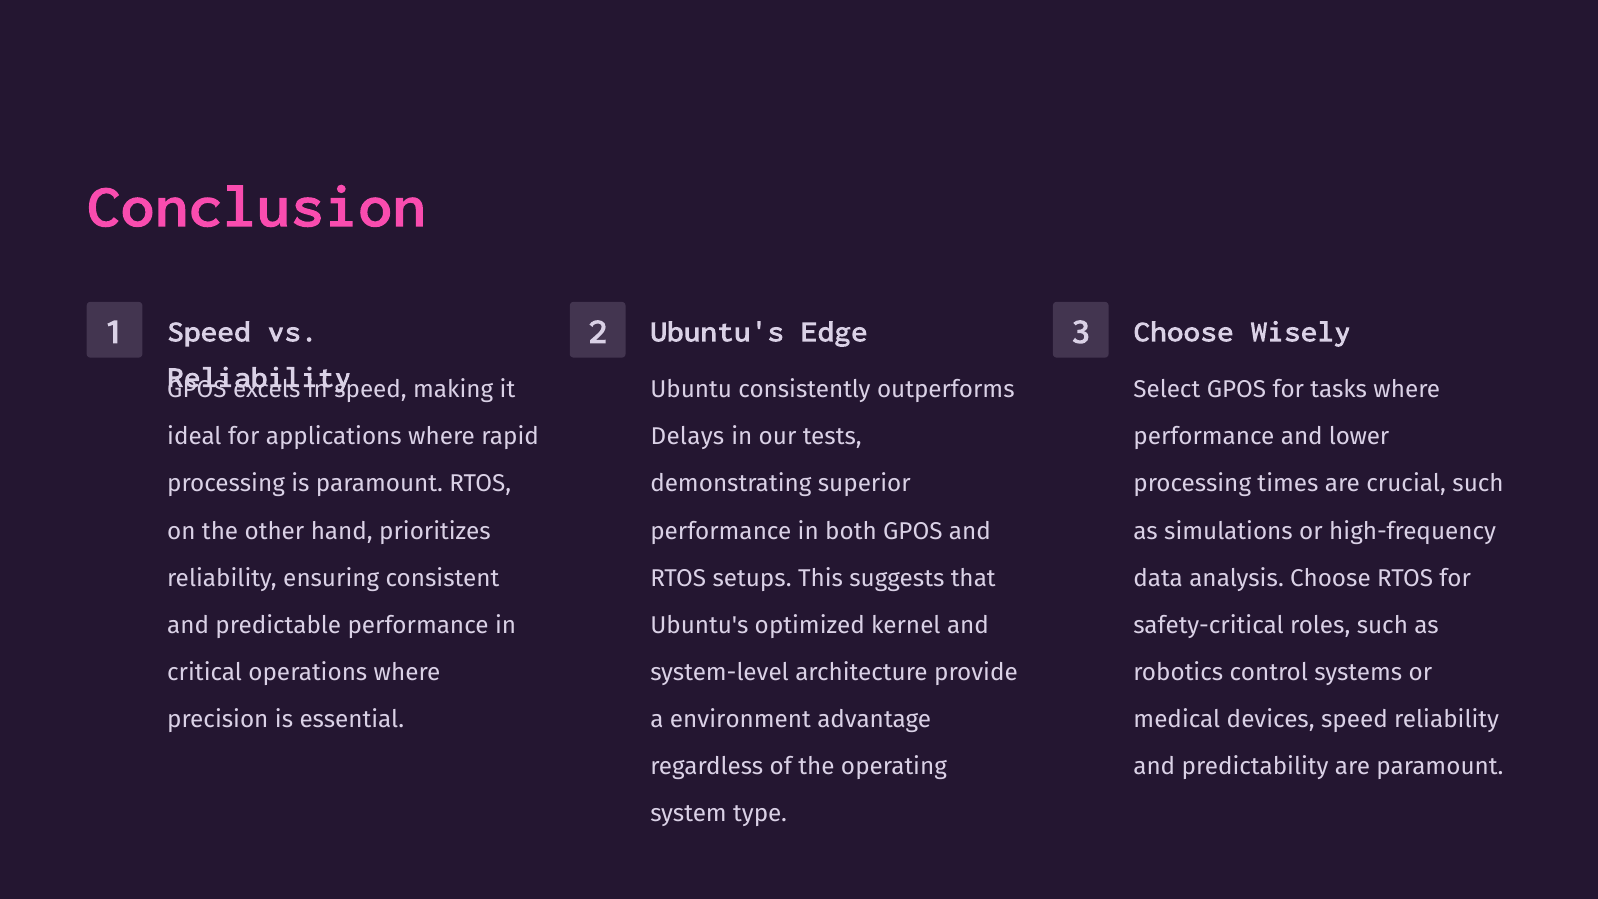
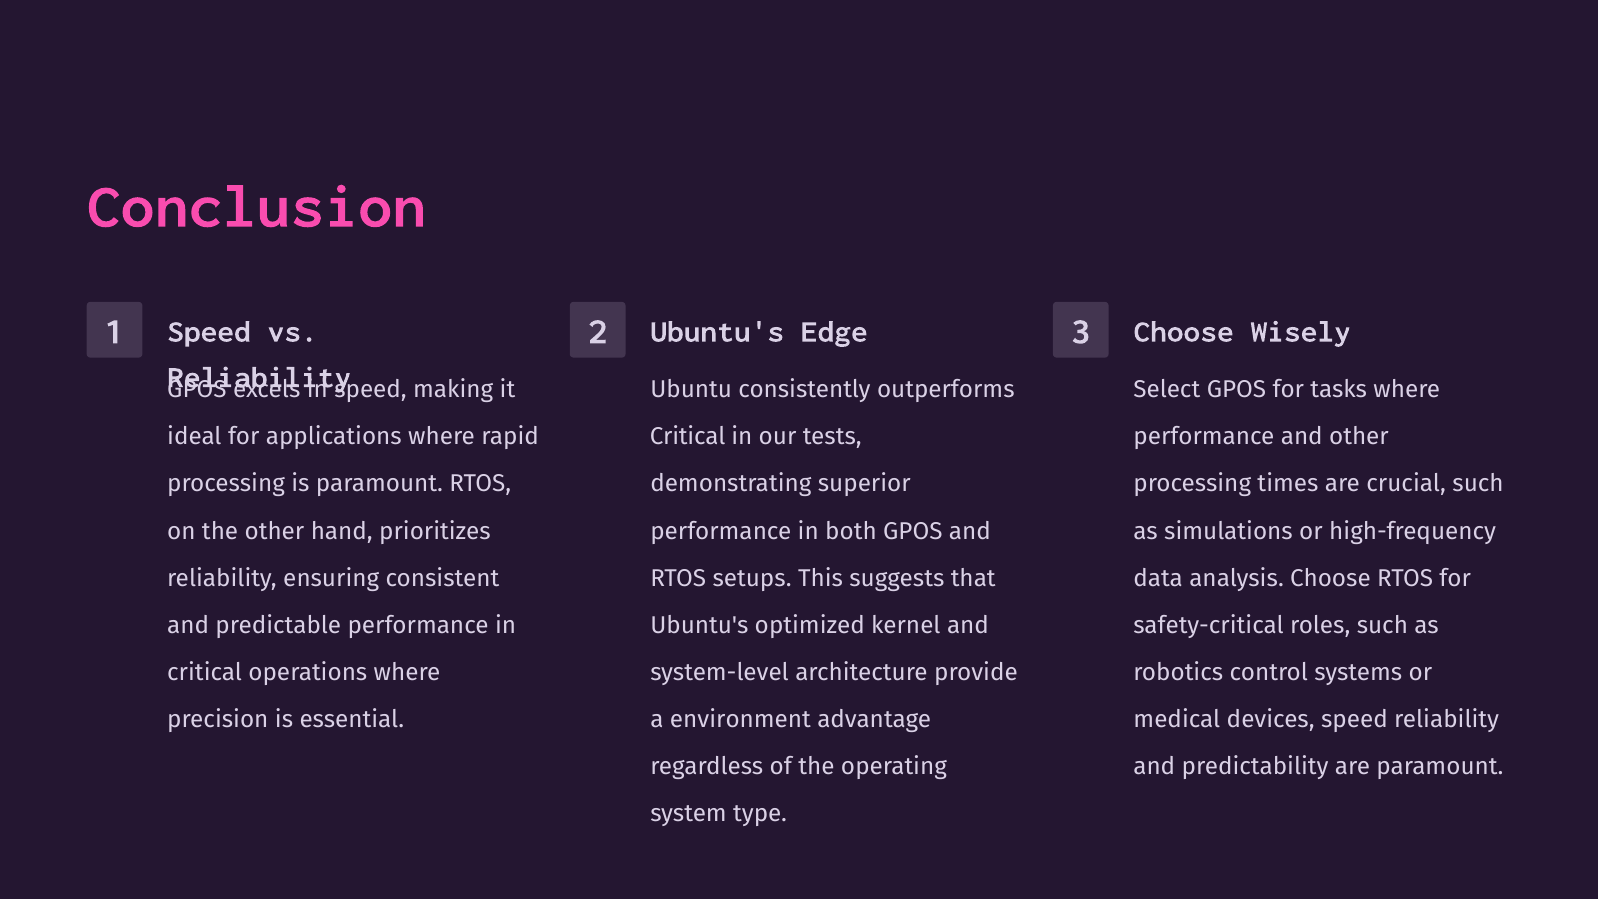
Delays: Delays -> Critical (688, 437)
and lower: lower -> other (1359, 437)
